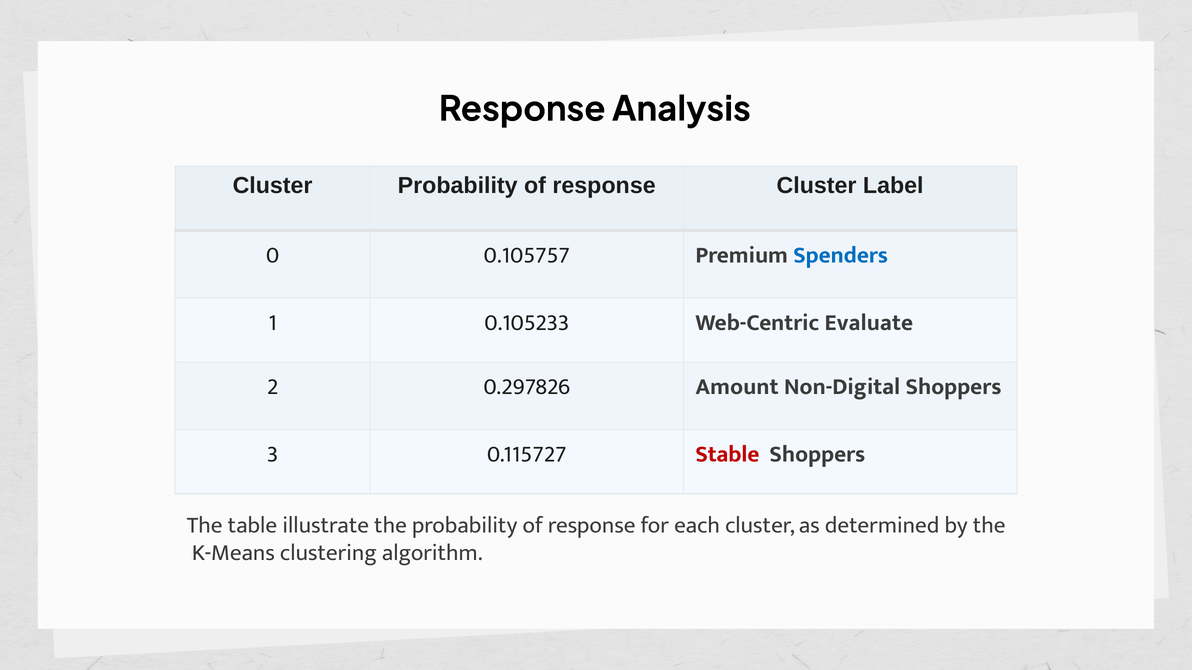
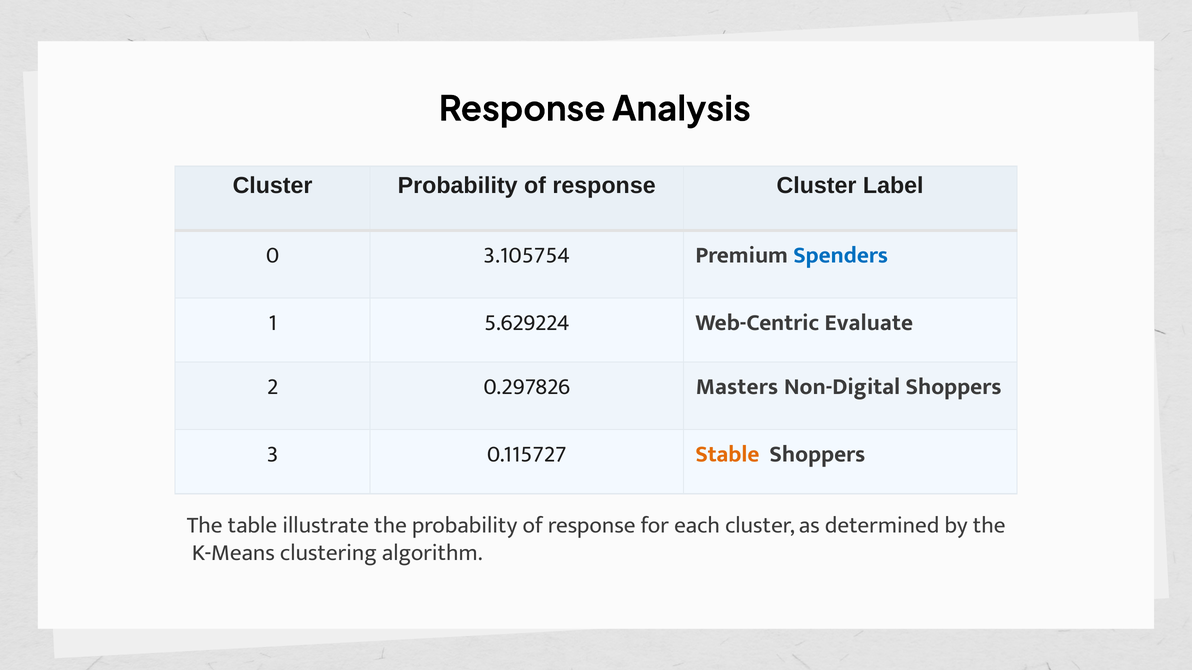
0.105757: 0.105757 -> 3.105754 (527, 255)
0.105233: 0.105233 -> 5.629224 (527, 323)
Amount: Amount -> Masters (737, 387)
Stable colour: red -> orange (727, 455)
